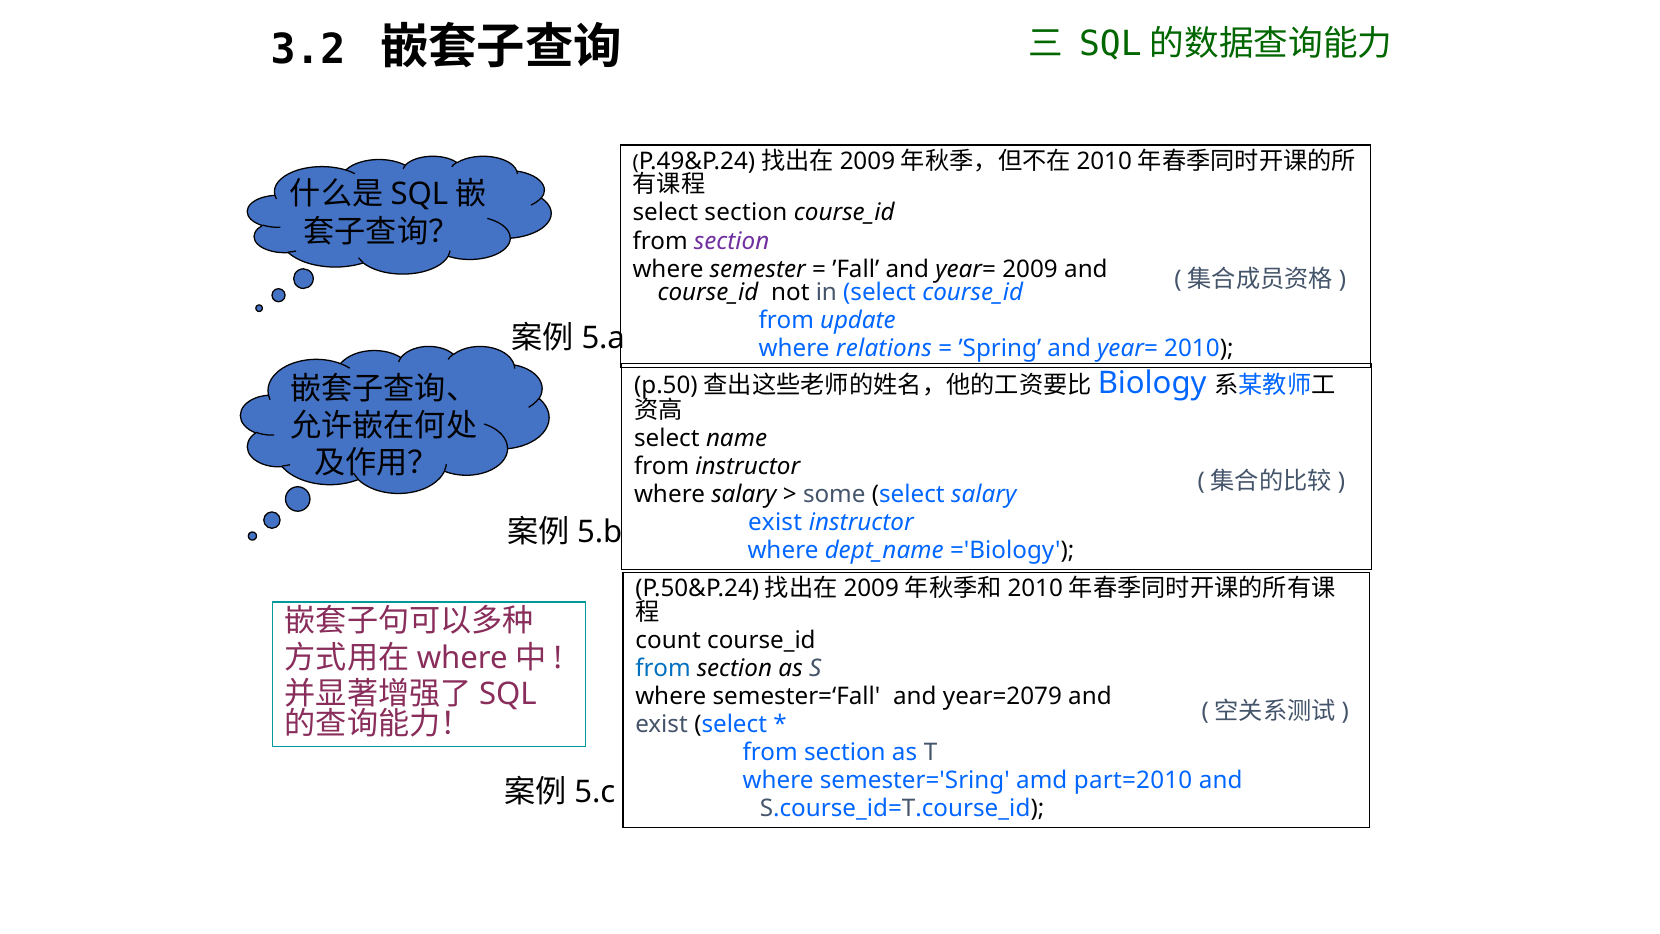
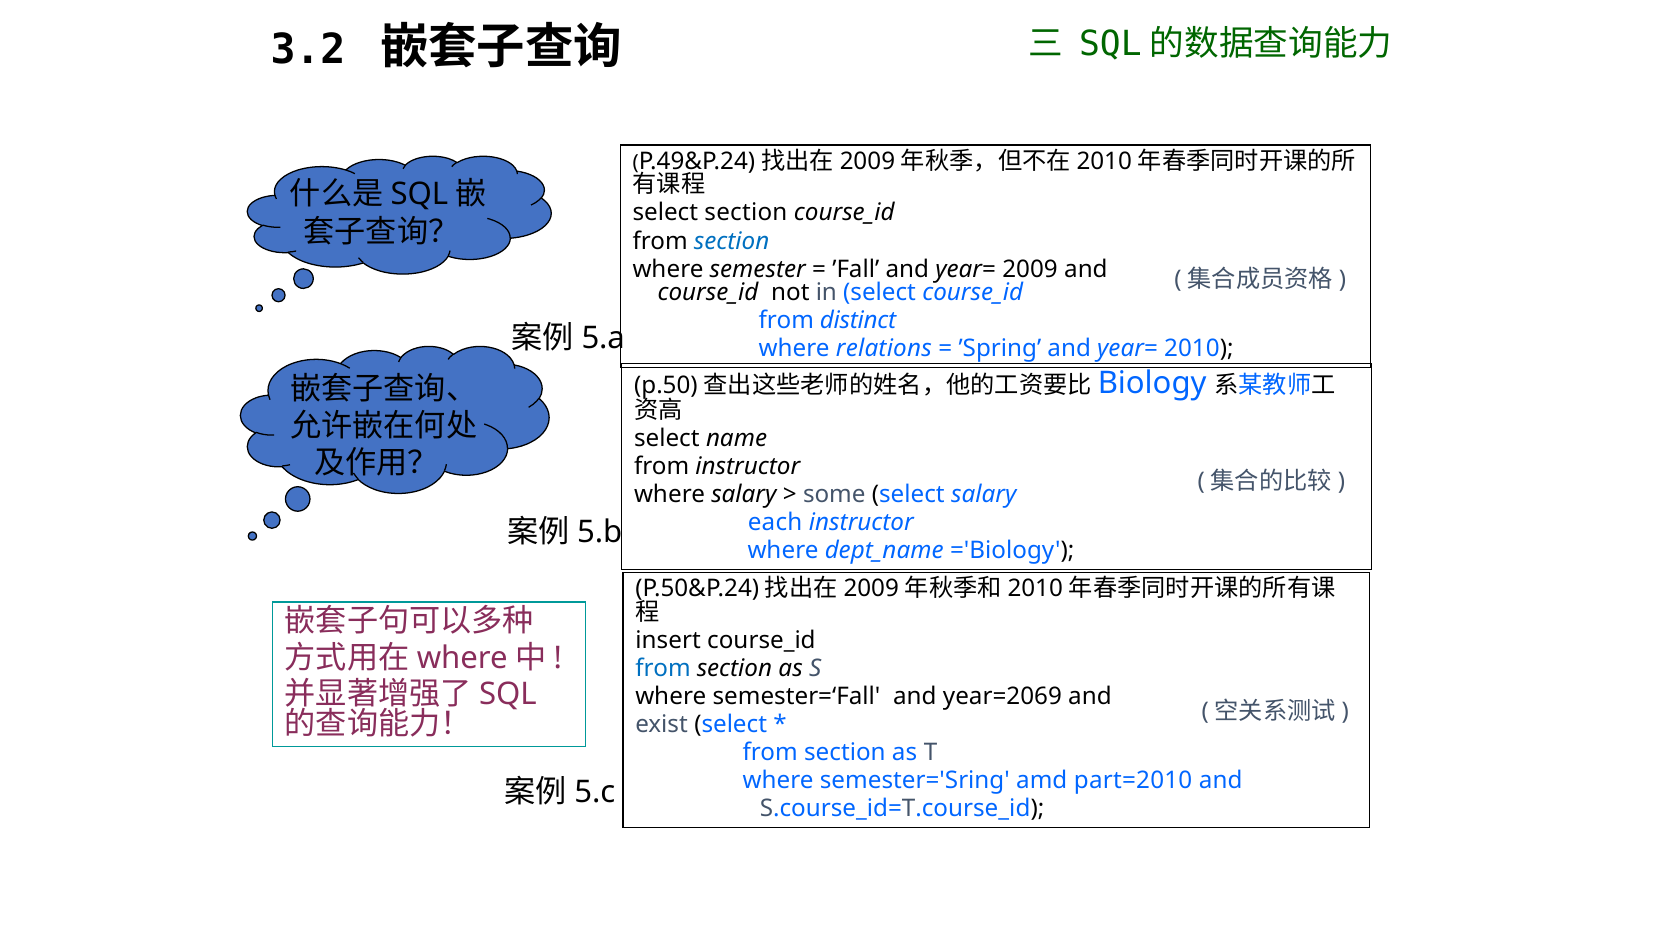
section colour: purple -> blue (732, 241)
update: update -> distinct (858, 320)
exist: exist -> each (775, 522)
count: count -> insert (668, 640)
year=2079: year=2079 -> year=2069 (1002, 696)
